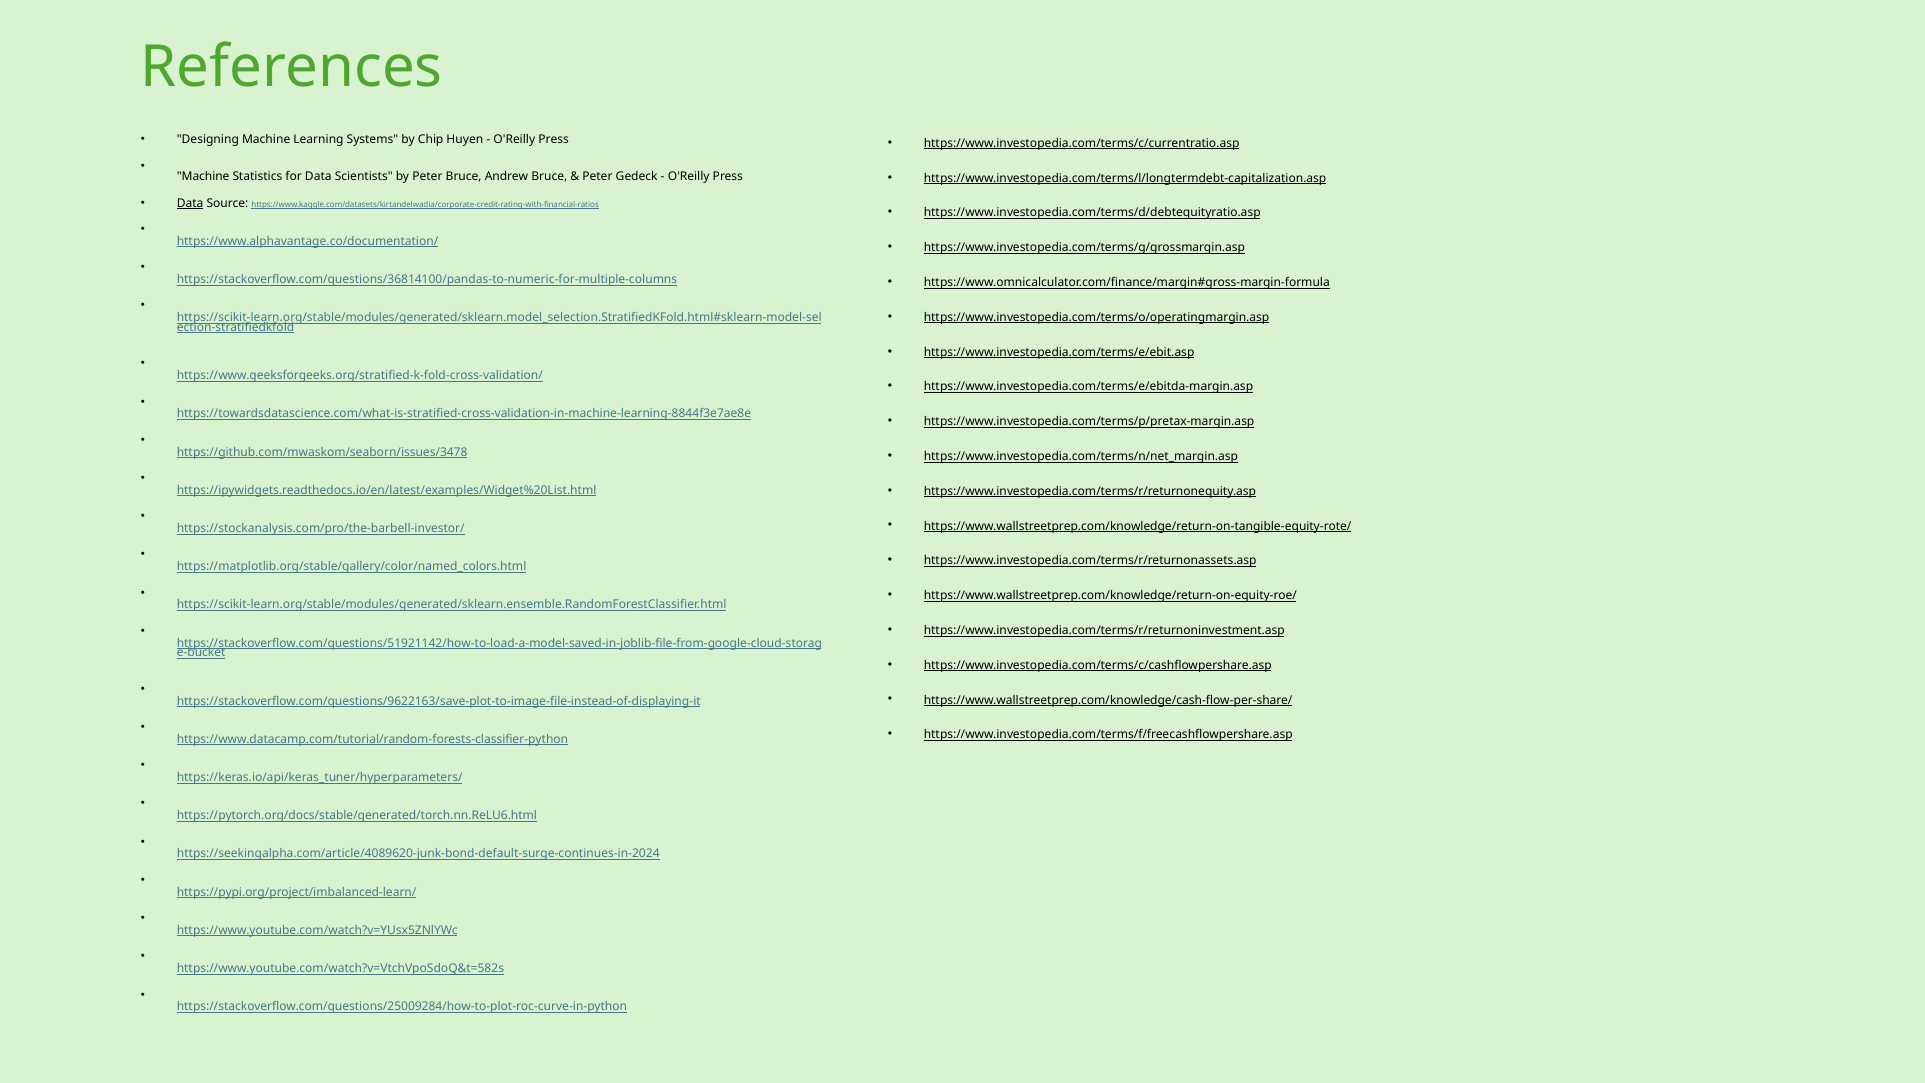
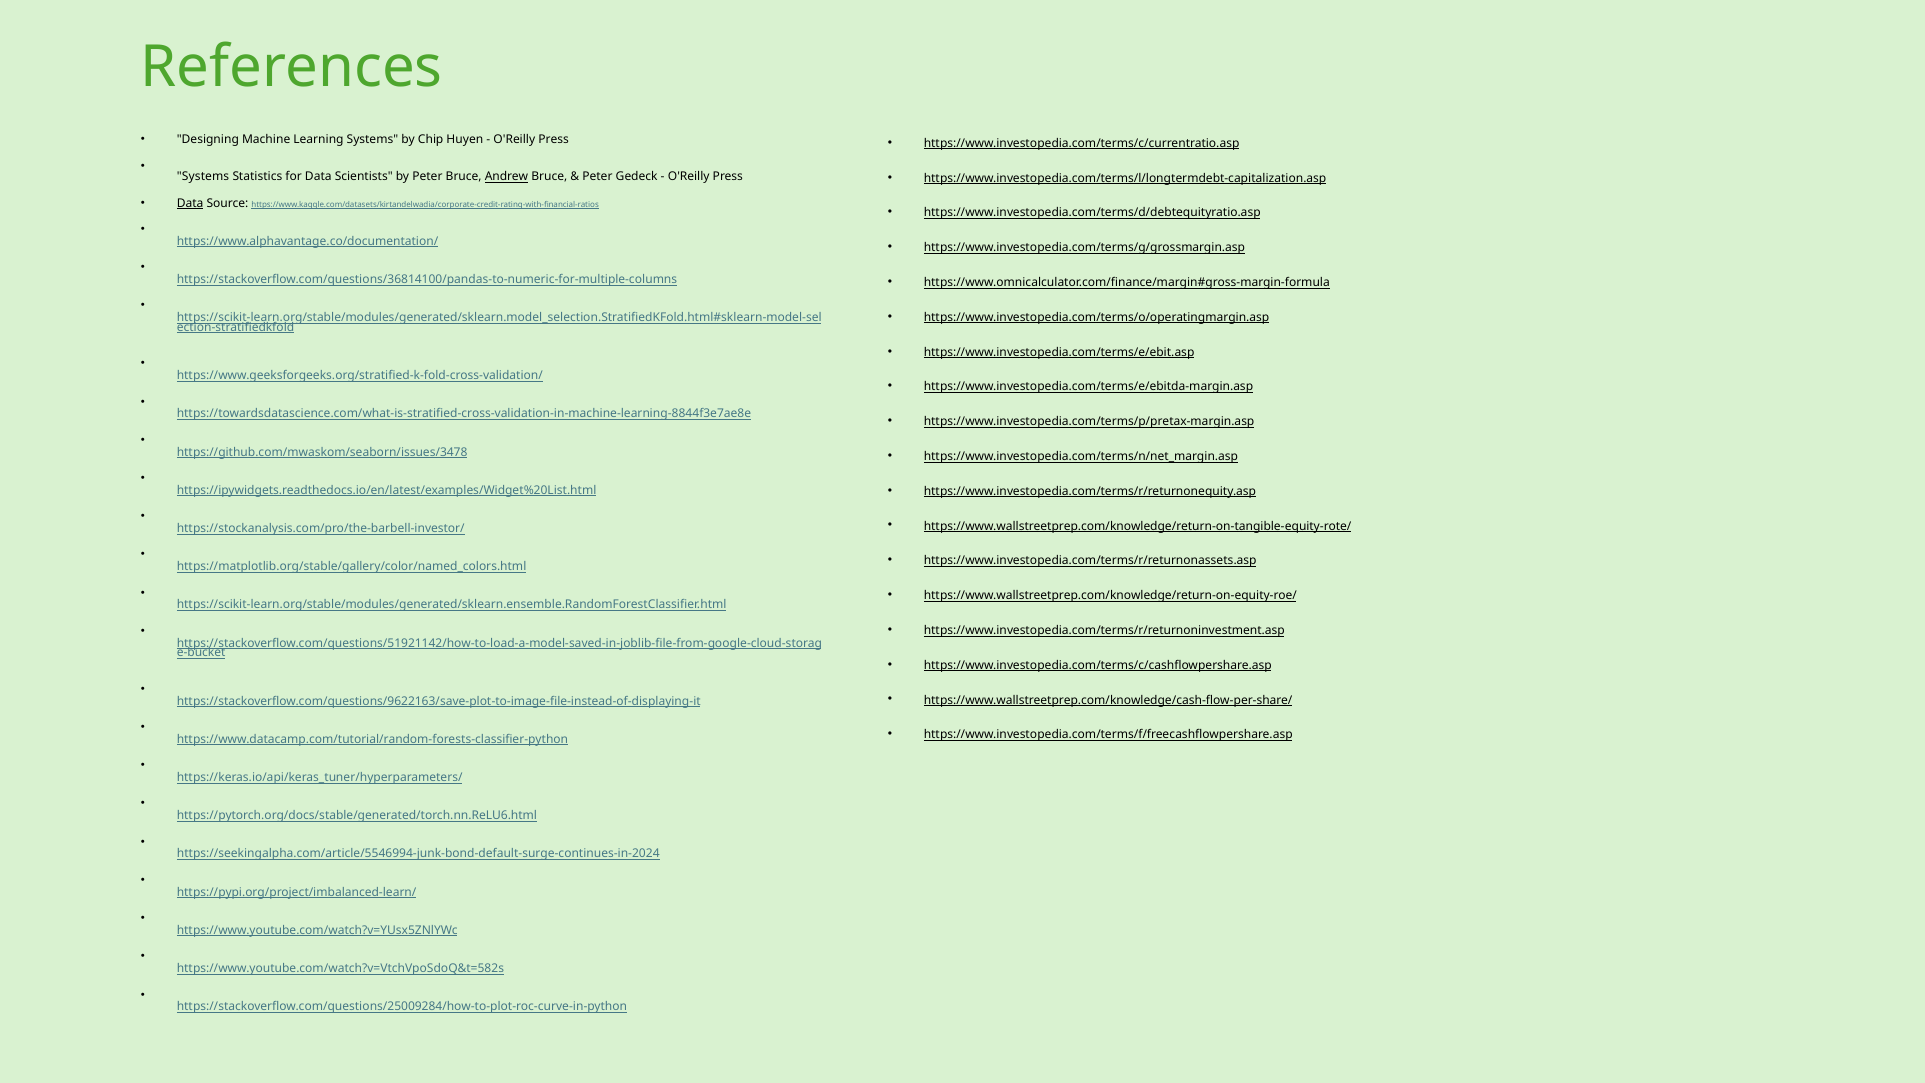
Machine: Machine -> Systems (203, 177)
Andrew underline: none -> present (506, 177)
https://seekingalpha.com/article/4089620-junk-bond-default-surge-continues-in-2024: https://seekingalpha.com/article/4089620-junk-bond-default-surge-continues-in-2024 -> https://seekingalpha.com/article/5546994-junk-bond-default-surge-continues-in-2024 (418, 854)
